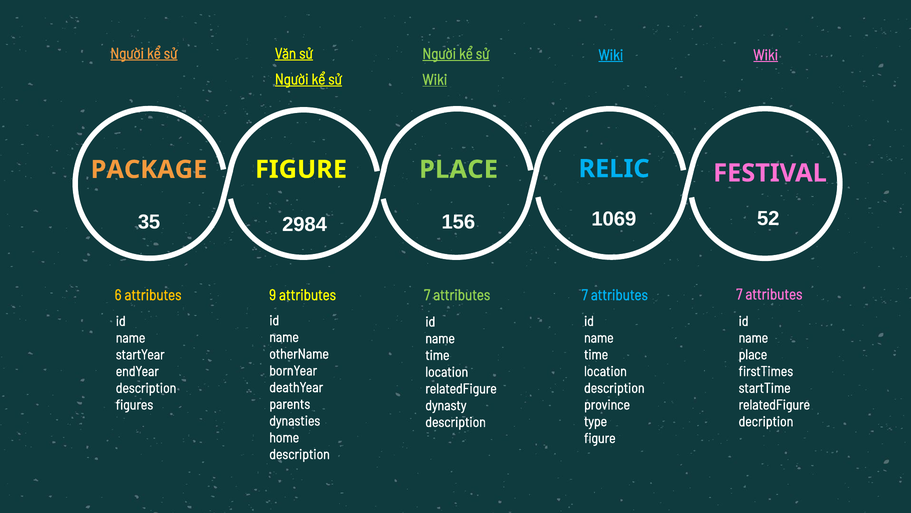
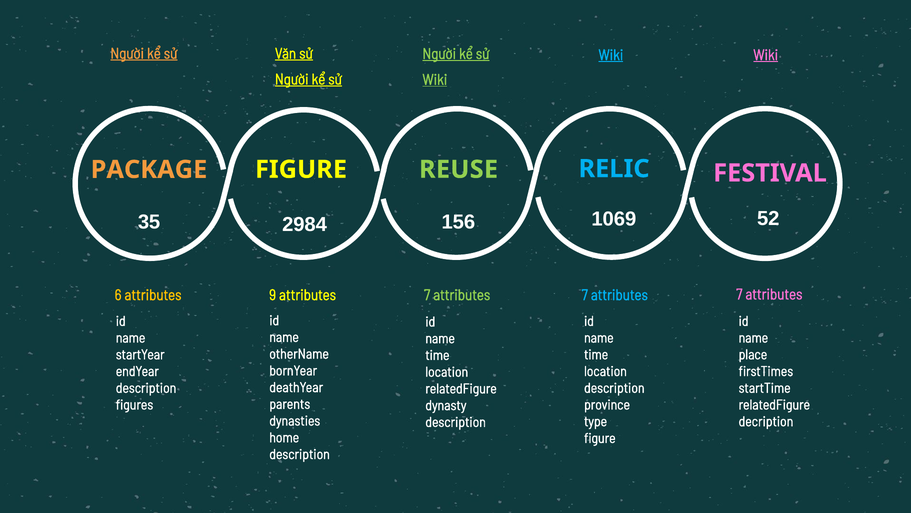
FIGURE PLACE: PLACE -> REUSE (459, 169)
